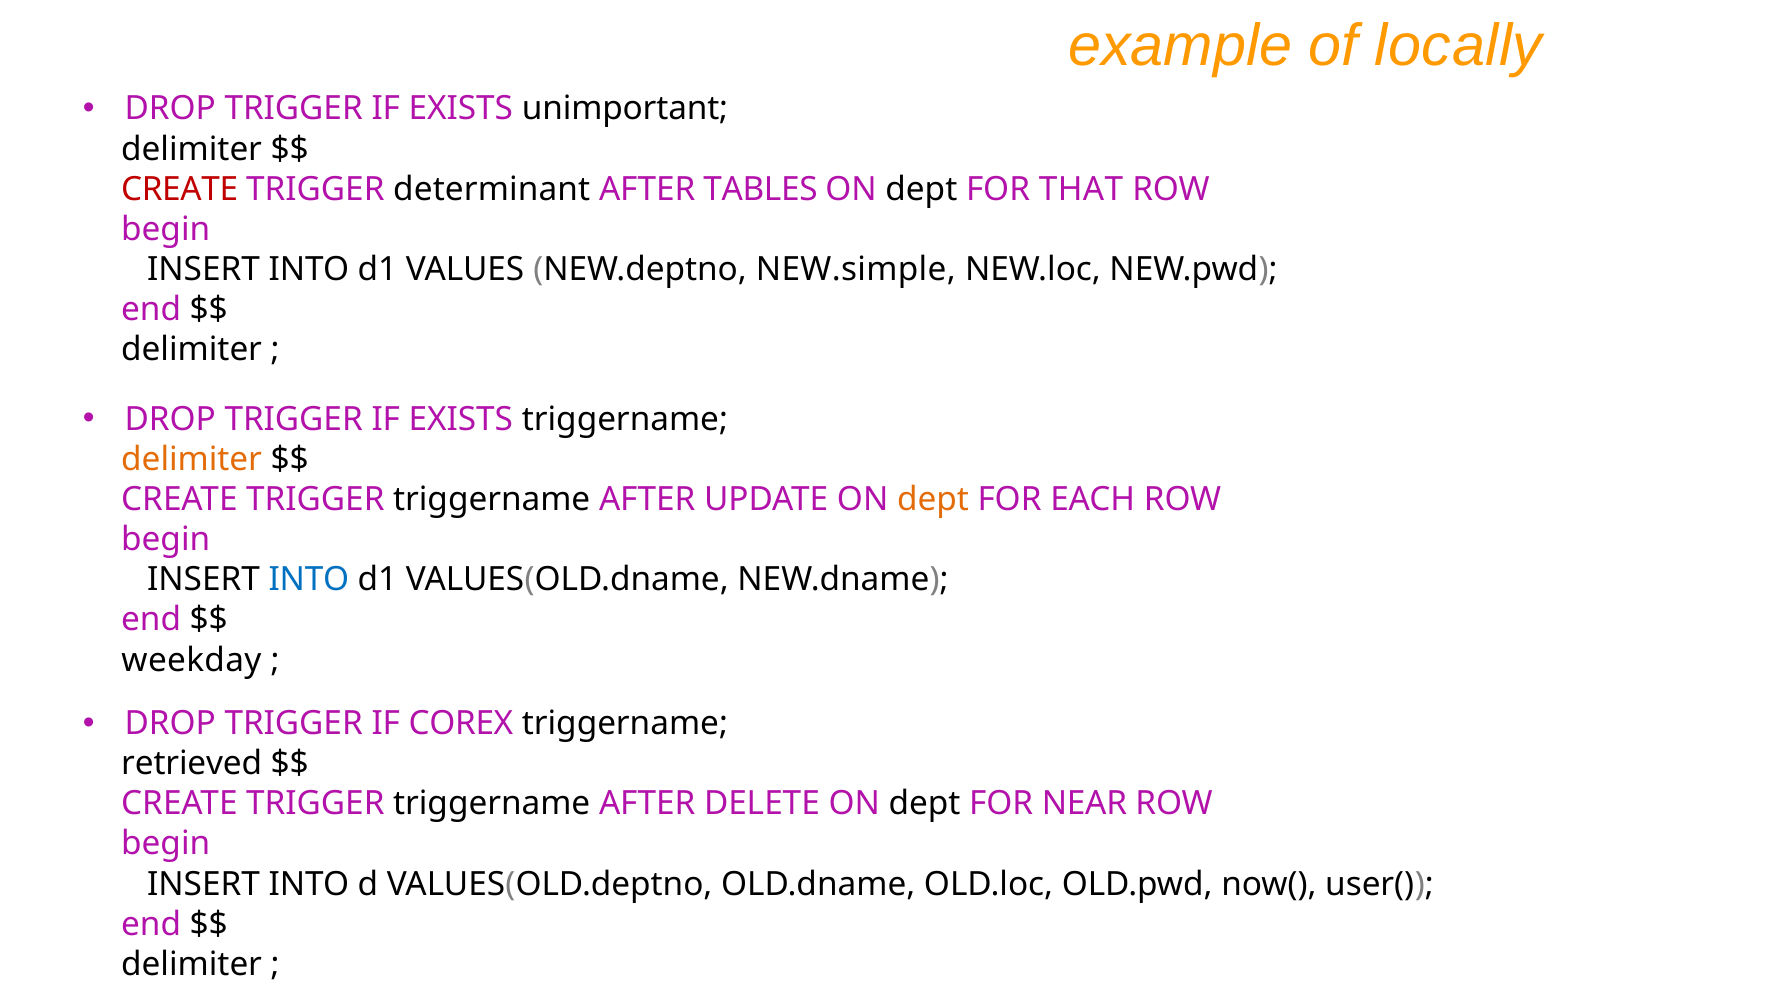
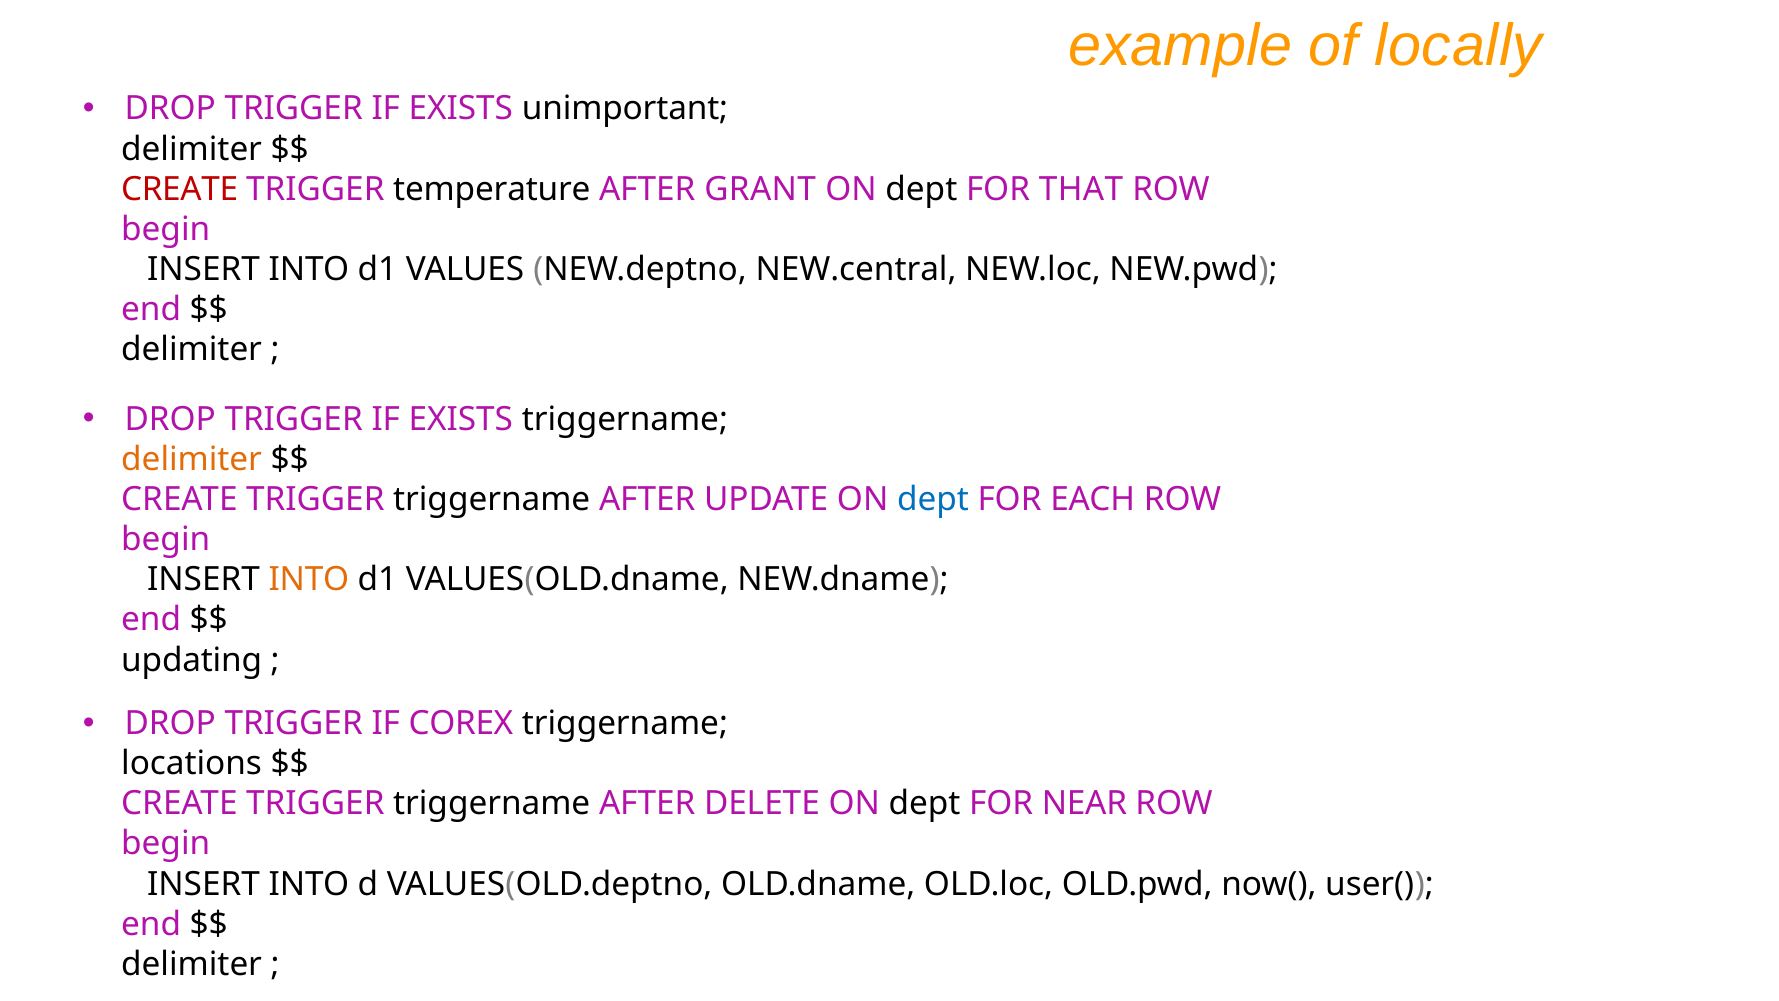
determinant: determinant -> temperature (492, 189)
TABLES: TABLES -> GRANT (760, 189)
NEW.simple: NEW.simple -> NEW.central (856, 269)
dept colour: orange -> blue (933, 500)
INTO colour: blue -> orange (309, 580)
weekday: weekday -> updating (192, 660)
retrieved: retrieved -> locations (192, 764)
